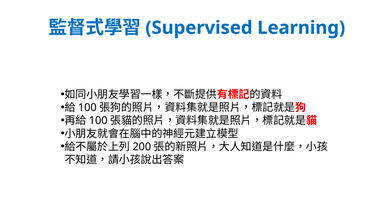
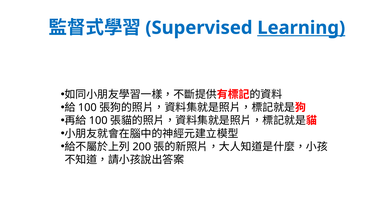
Learning underline: none -> present (301, 28)
